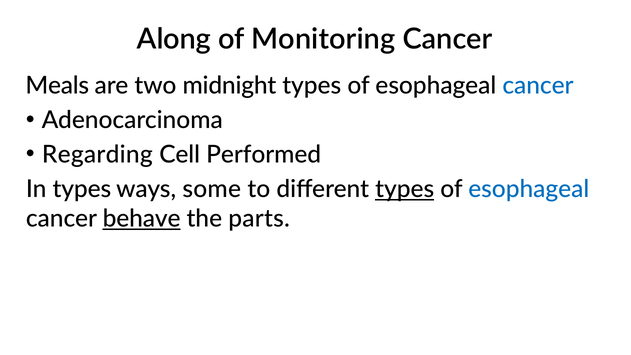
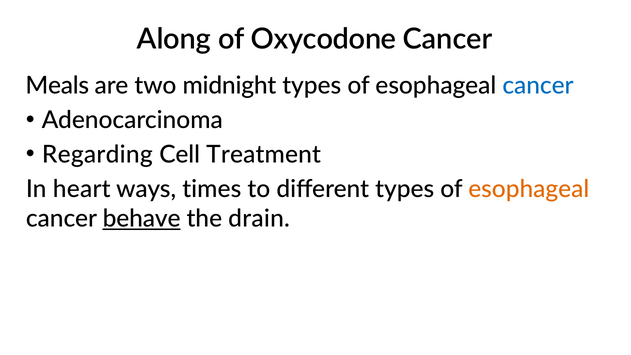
Monitoring: Monitoring -> Oxycodone (324, 39)
Performed: Performed -> Treatment (264, 155)
In types: types -> heart (82, 189)
some: some -> times (212, 189)
types underline: present -> none (405, 189)
esophageal colour: blue -> orange (529, 189)
parts: parts -> drain (259, 218)
